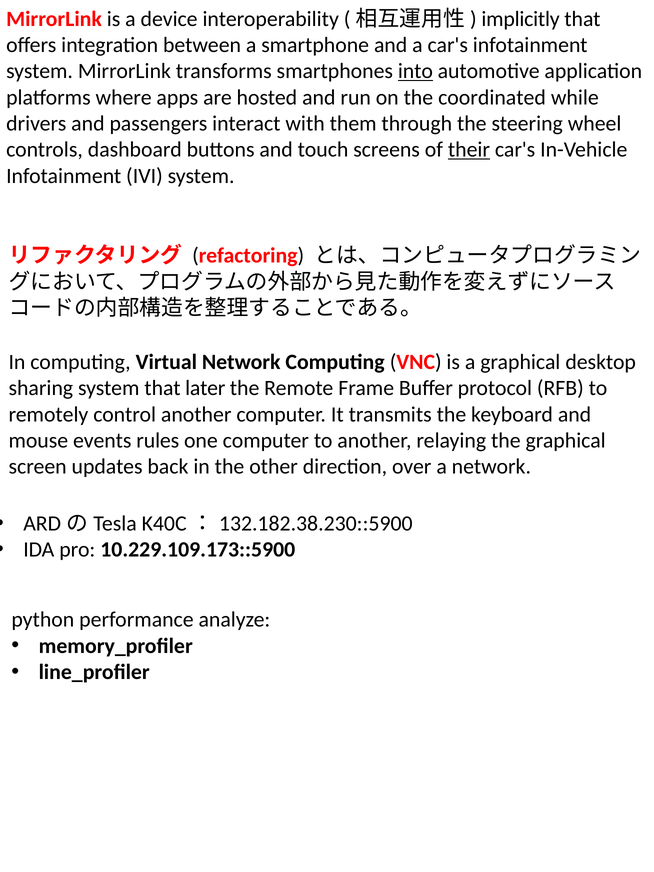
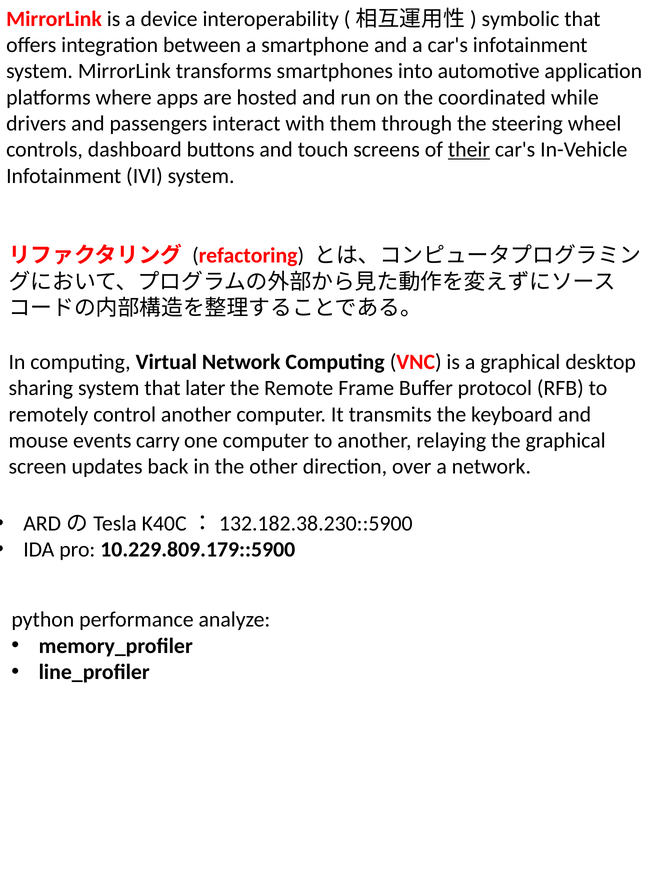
implicitly: implicitly -> symbolic (520, 19)
into underline: present -> none (415, 71)
rules: rules -> carry (158, 441)
10.229.109.173::5900: 10.229.109.173::5900 -> 10.229.809.179::5900 (198, 550)
